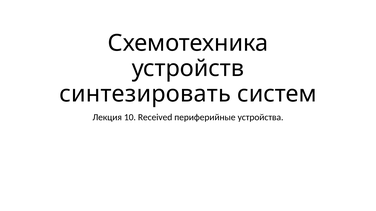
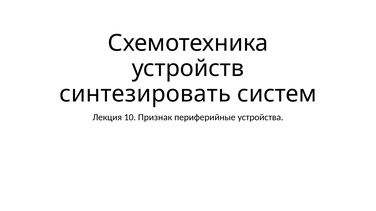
Received: Received -> Признак (155, 118)
